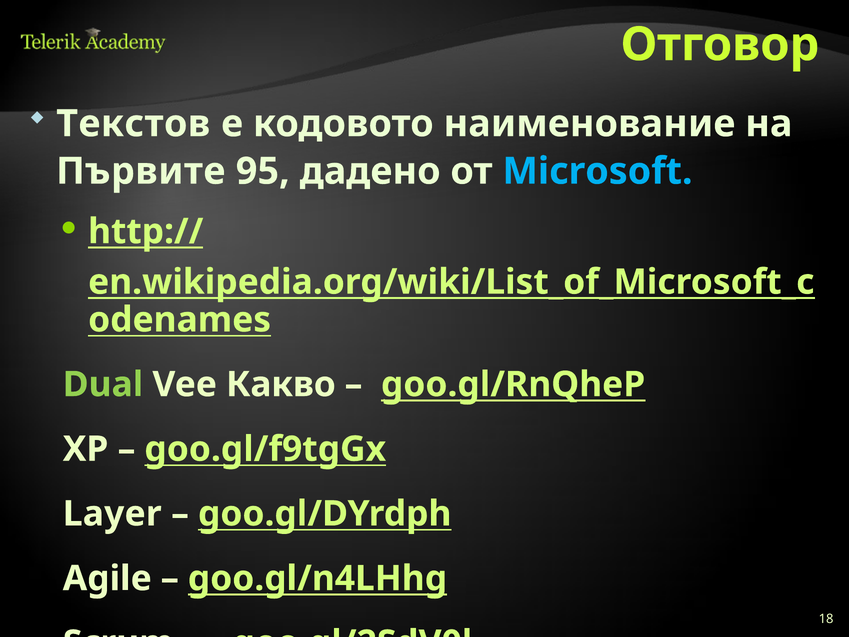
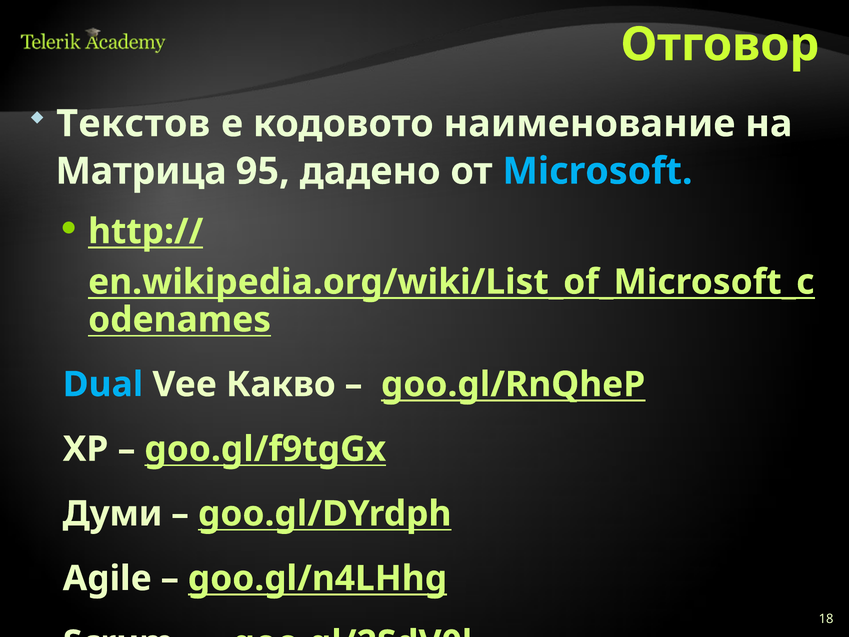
Първите: Първите -> Матрица (141, 171)
Dual colour: light green -> light blue (103, 384)
Layer: Layer -> Думи (112, 514)
